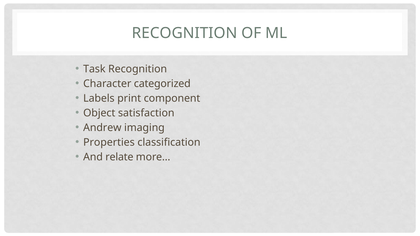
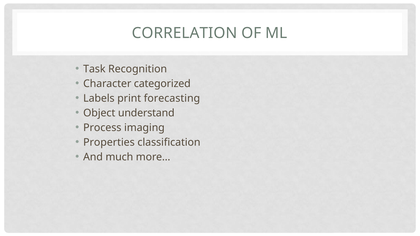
RECOGNITION: RECOGNITION -> CORRELATION (184, 33)
component: component -> forecasting (172, 98)
satisfaction: satisfaction -> understand (146, 113)
Andrew: Andrew -> Process (102, 128)
relate: relate -> much (119, 157)
